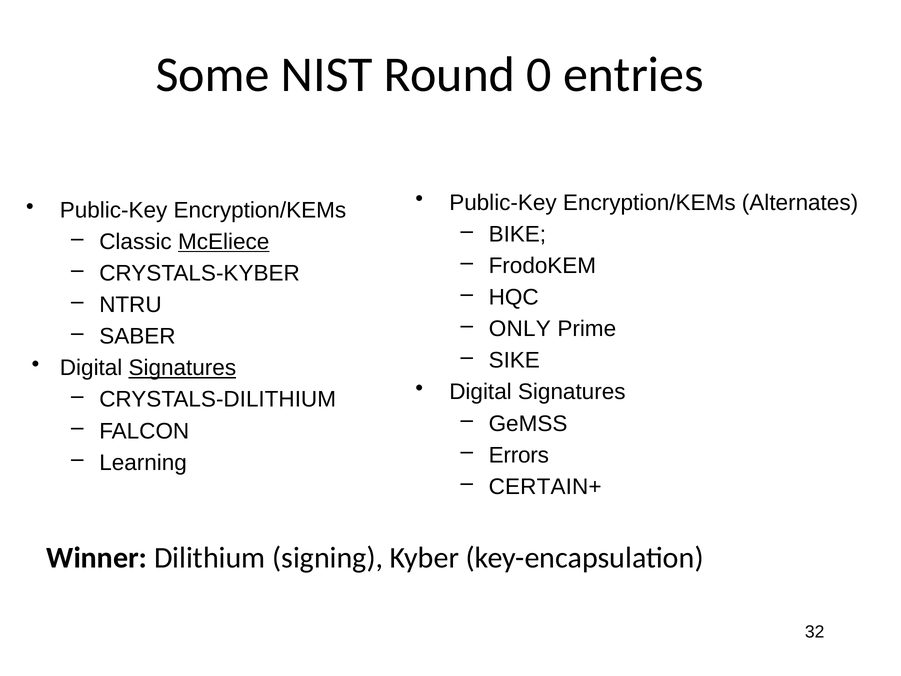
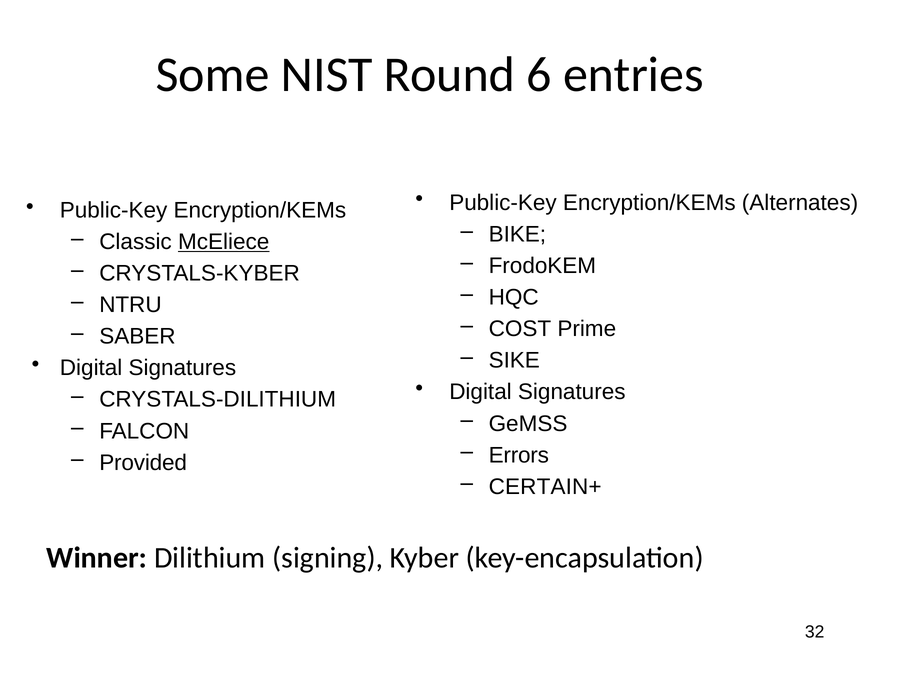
0: 0 -> 6 (539, 75)
ONLY: ONLY -> COST (520, 329)
Signatures underline: present -> none (182, 368)
Learning: Learning -> Provided (143, 462)
